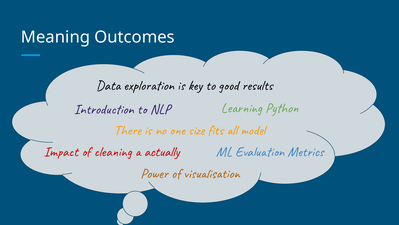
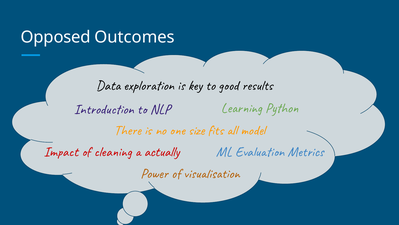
Meaning: Meaning -> Opposed (56, 37)
